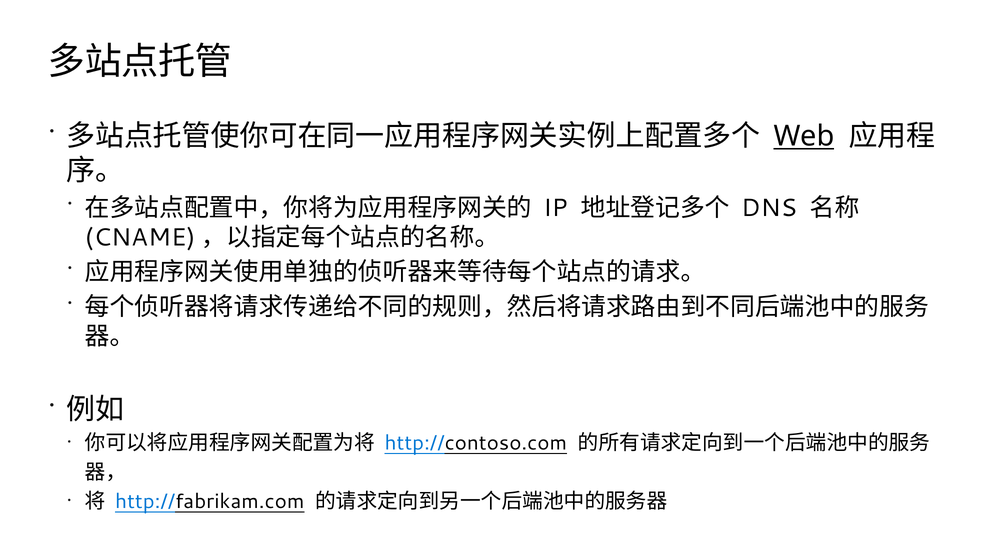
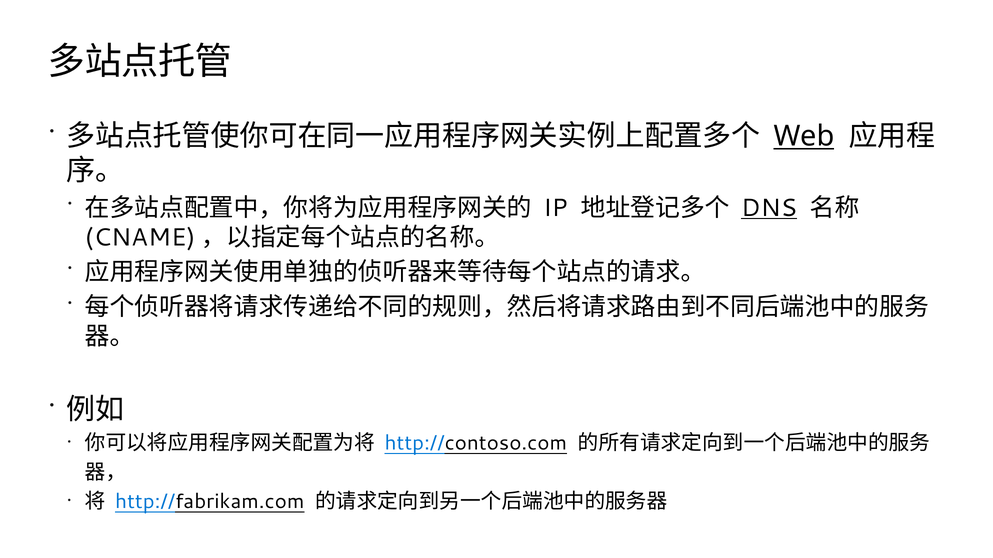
DNS underline: none -> present (769, 208)
